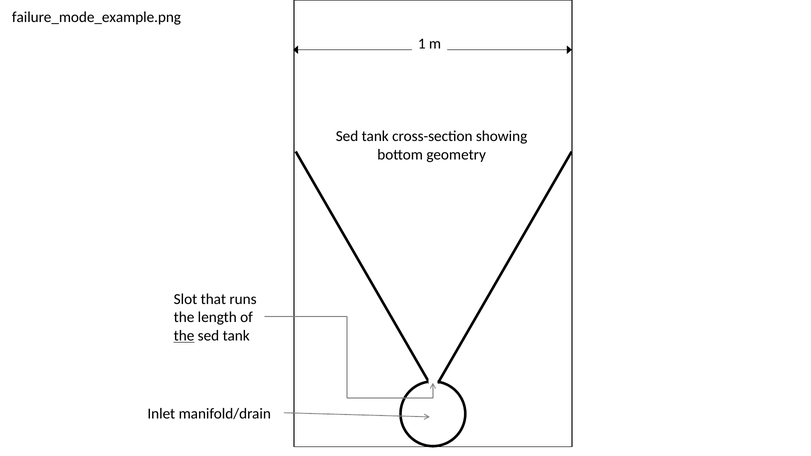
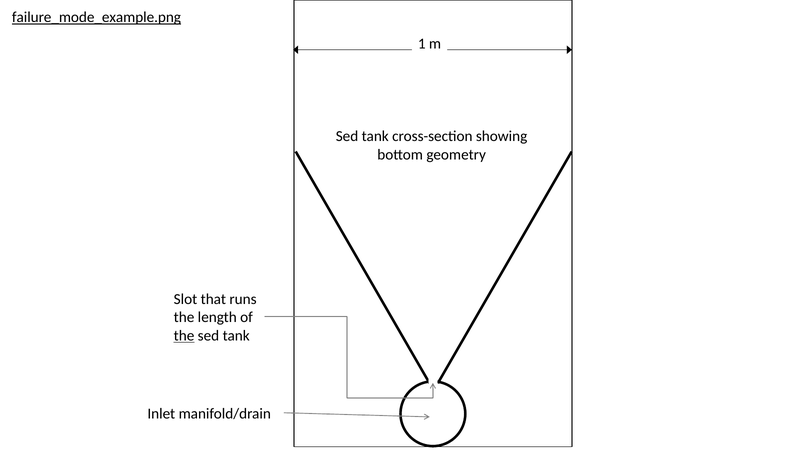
failure_mode_example.png underline: none -> present (96, 17)
